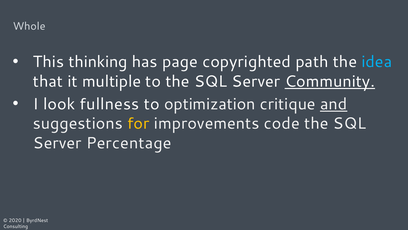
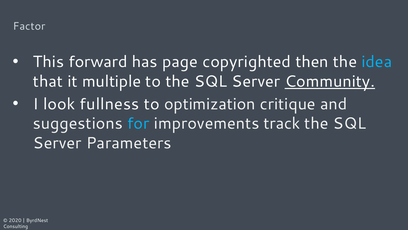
Whole: Whole -> Factor (29, 26)
thinking: thinking -> forward (98, 62)
path: path -> then (312, 62)
and underline: present -> none (334, 104)
for colour: yellow -> light blue (138, 123)
code: code -> track (282, 123)
Percentage: Percentage -> Parameters (129, 143)
